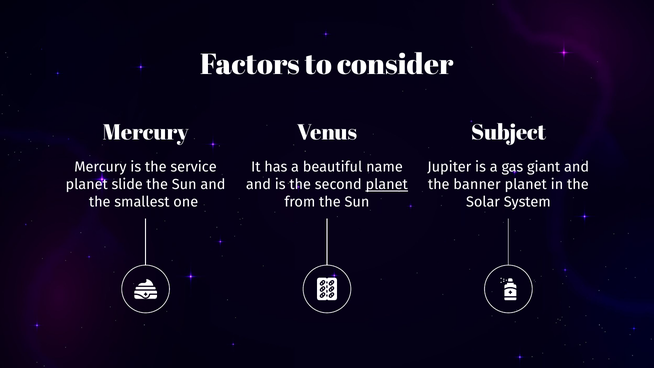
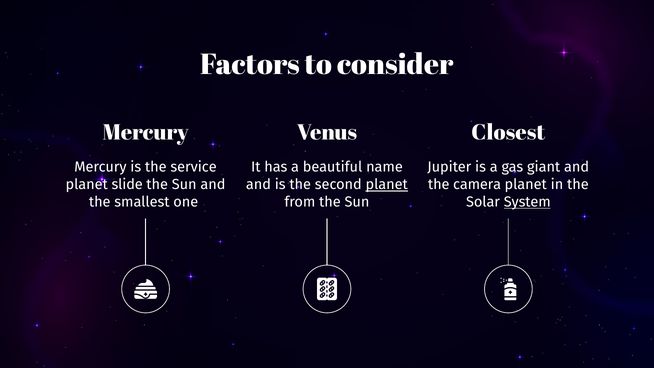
Subject: Subject -> Closest (508, 133)
banner: banner -> camera (477, 185)
System underline: none -> present (527, 202)
